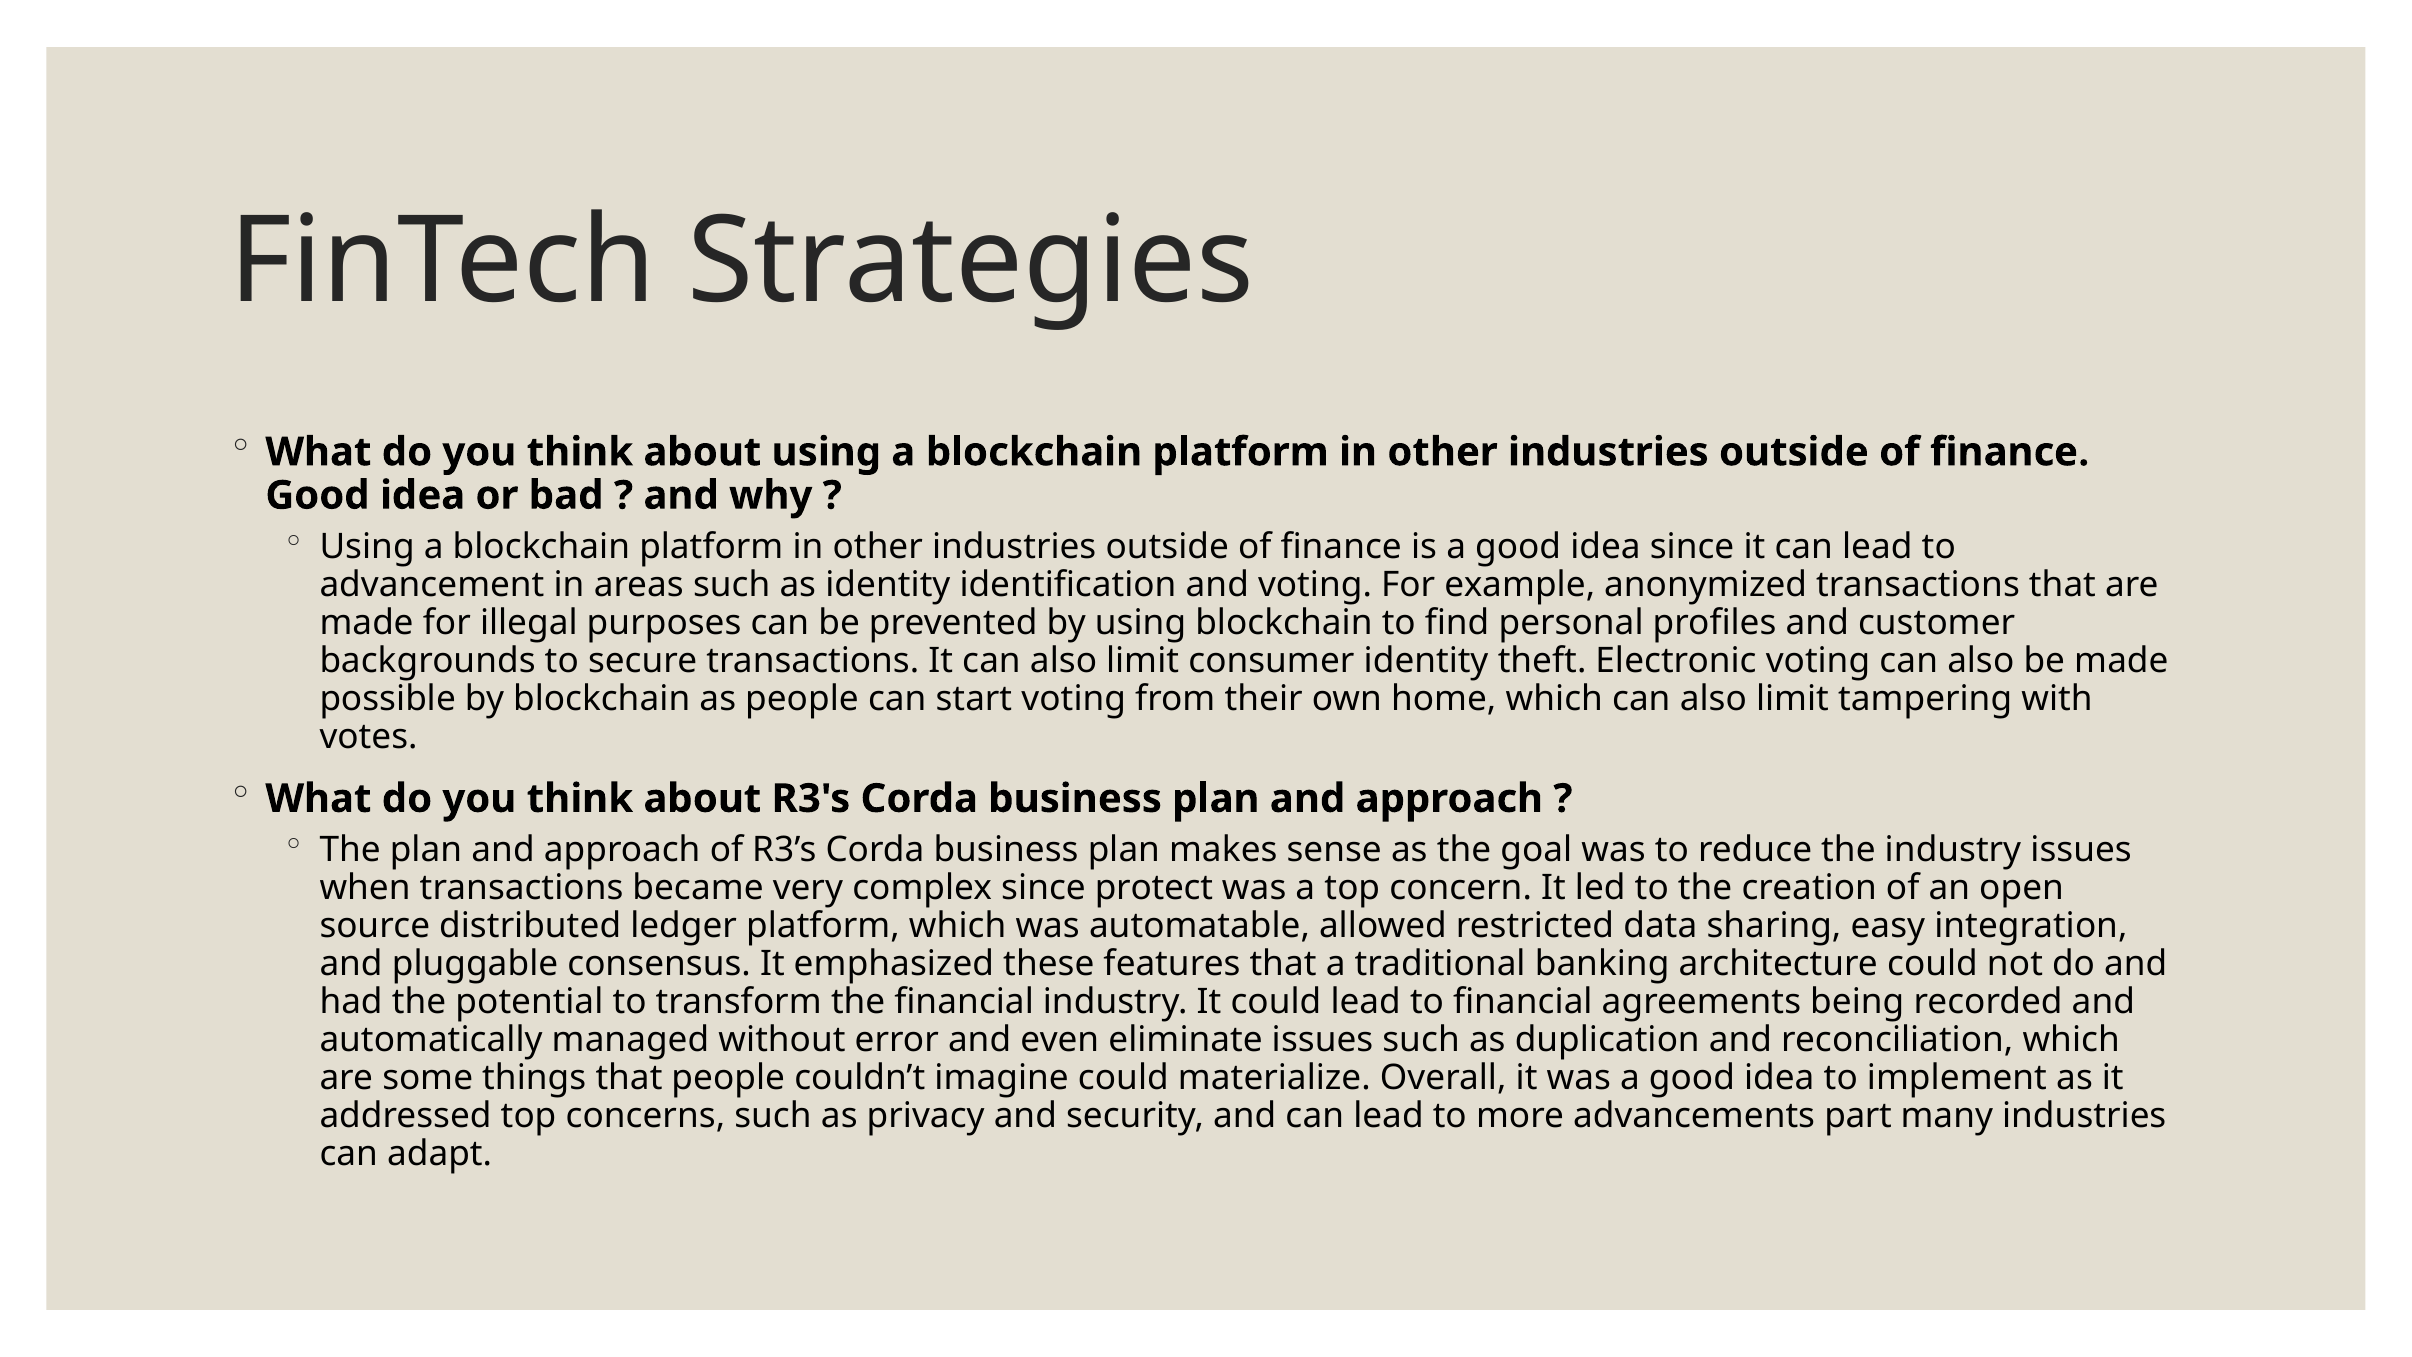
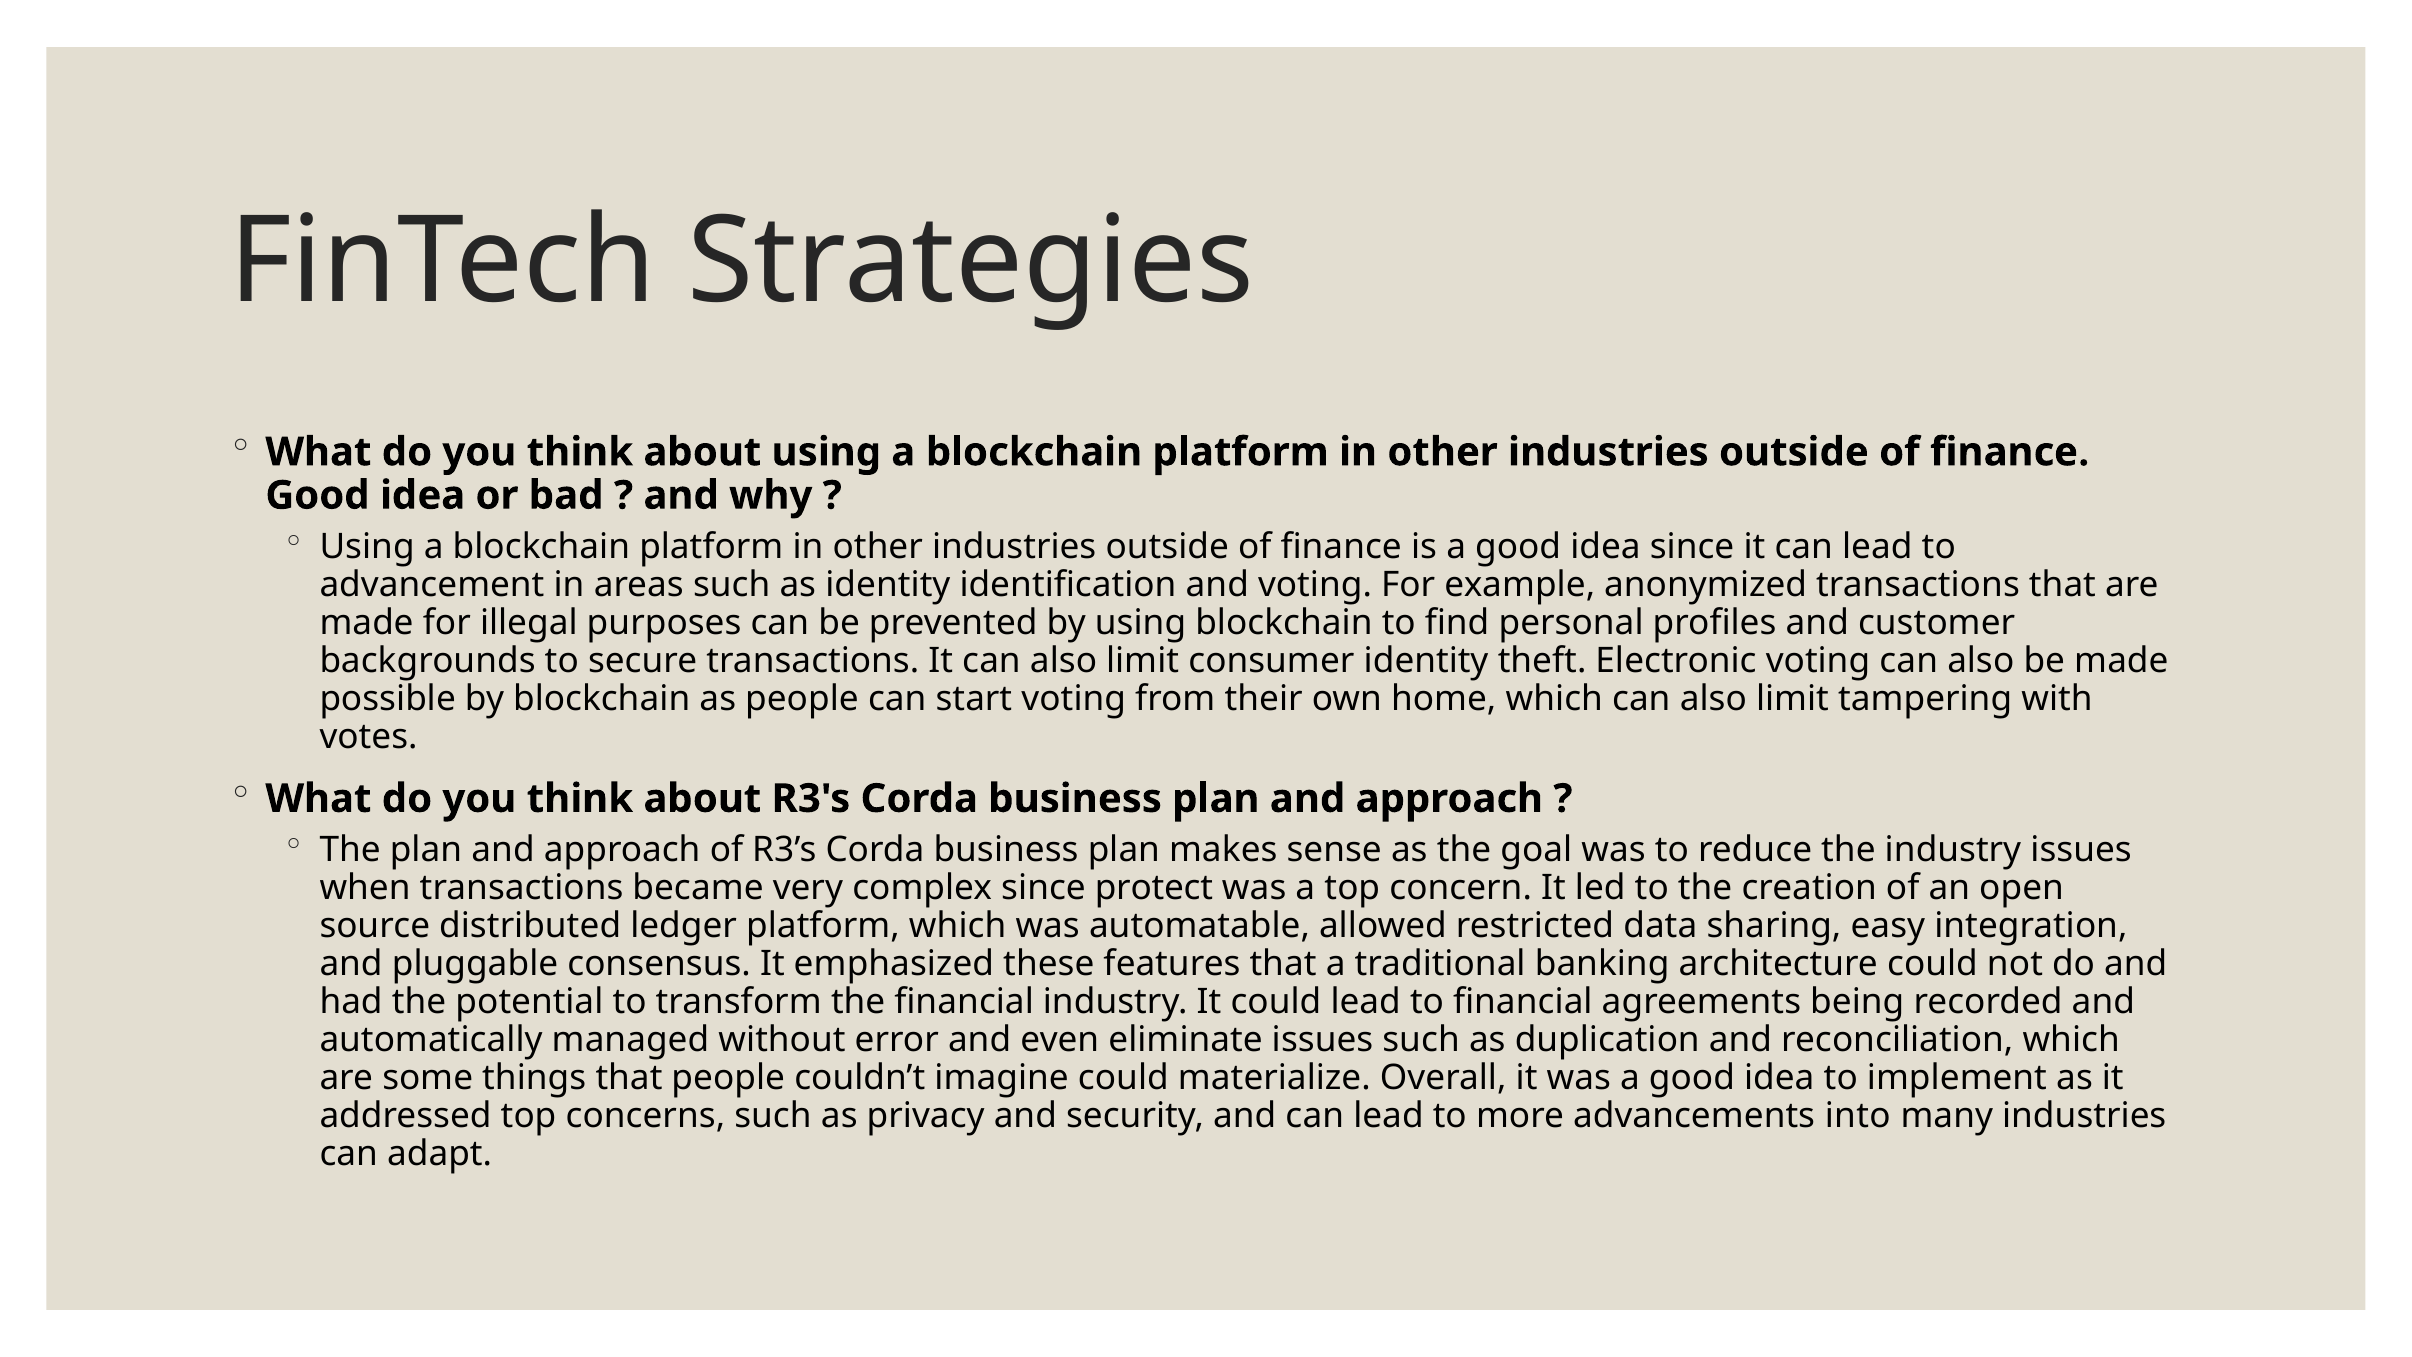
part: part -> into (1858, 1116)
